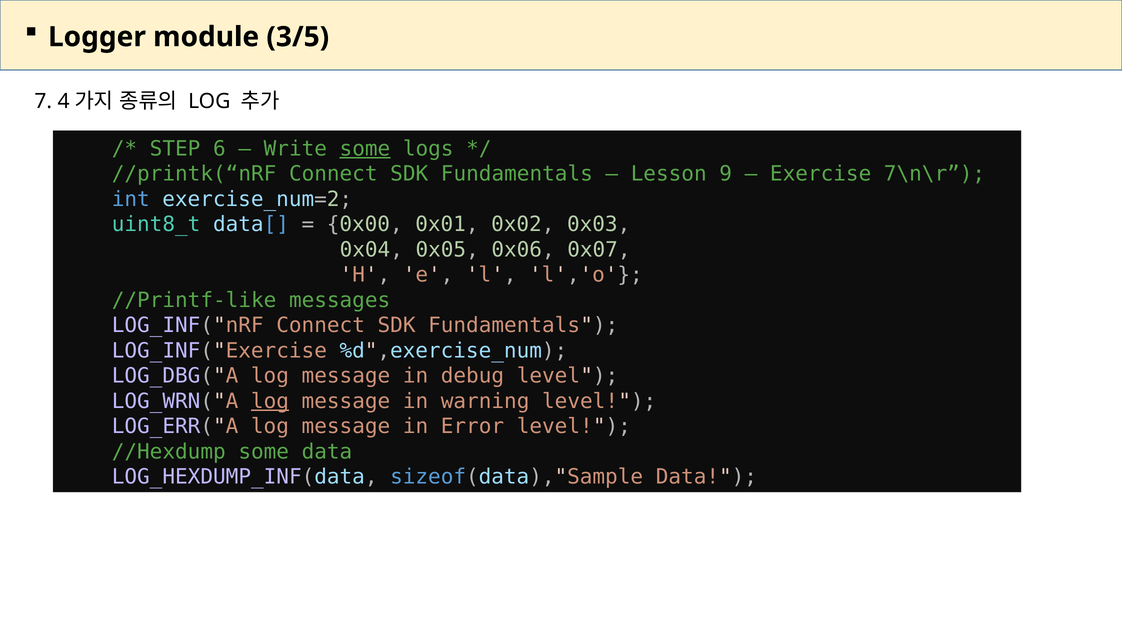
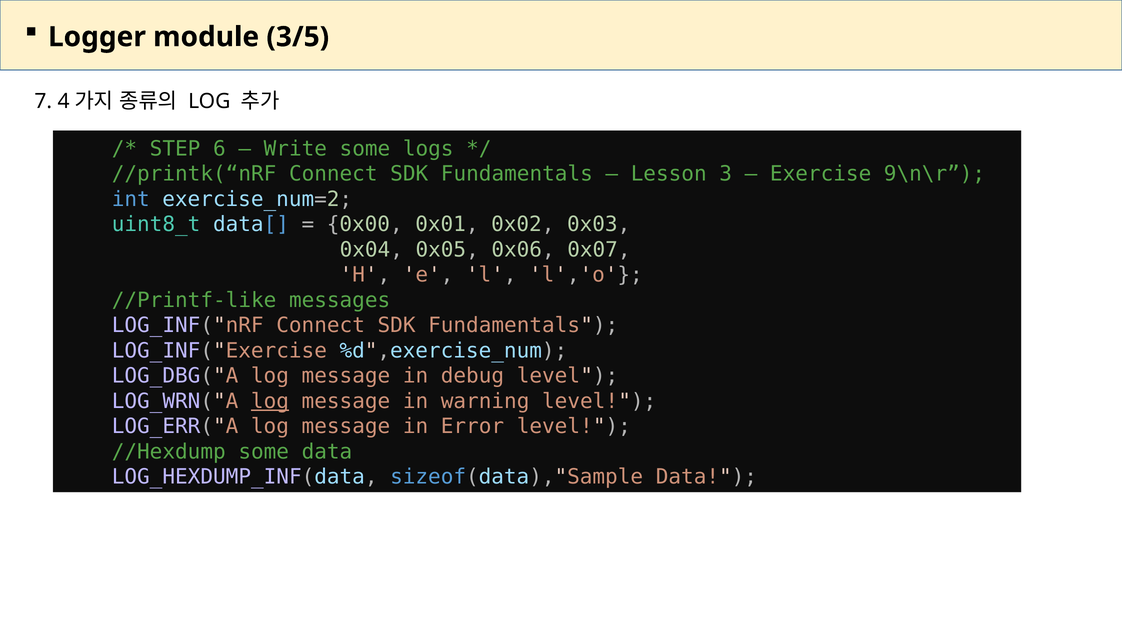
some underline: present -> none (365, 149)
9: 9 -> 3 (726, 174)
7\n\r: 7\n\r -> 9\n\r (935, 174)
